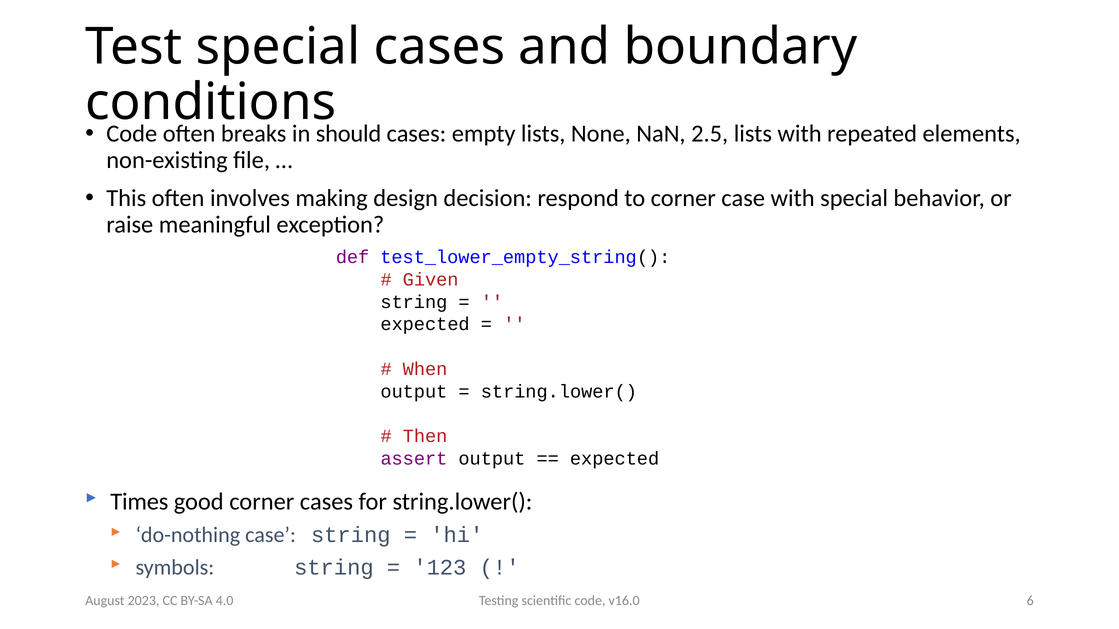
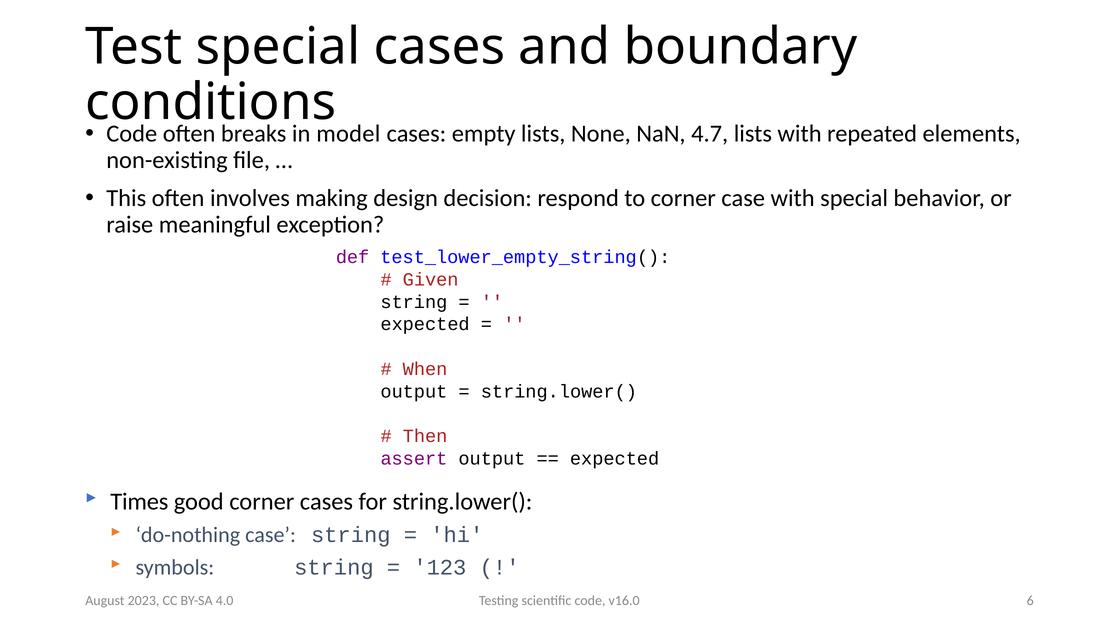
should: should -> model (348, 134)
2.5: 2.5 -> 4.7 (710, 134)
